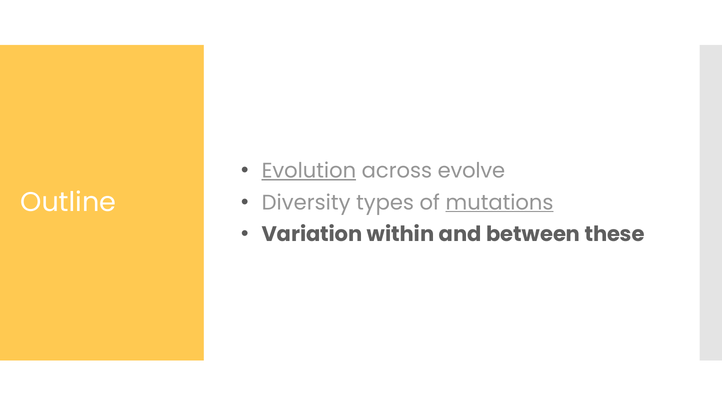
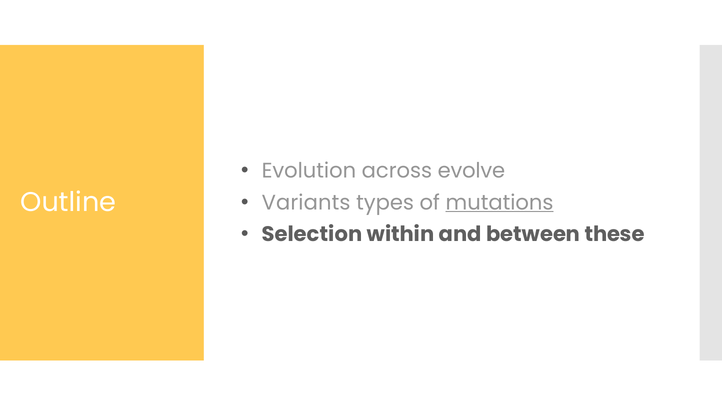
Evolution underline: present -> none (309, 171)
Diversity: Diversity -> Variants (306, 203)
Variation: Variation -> Selection (312, 234)
